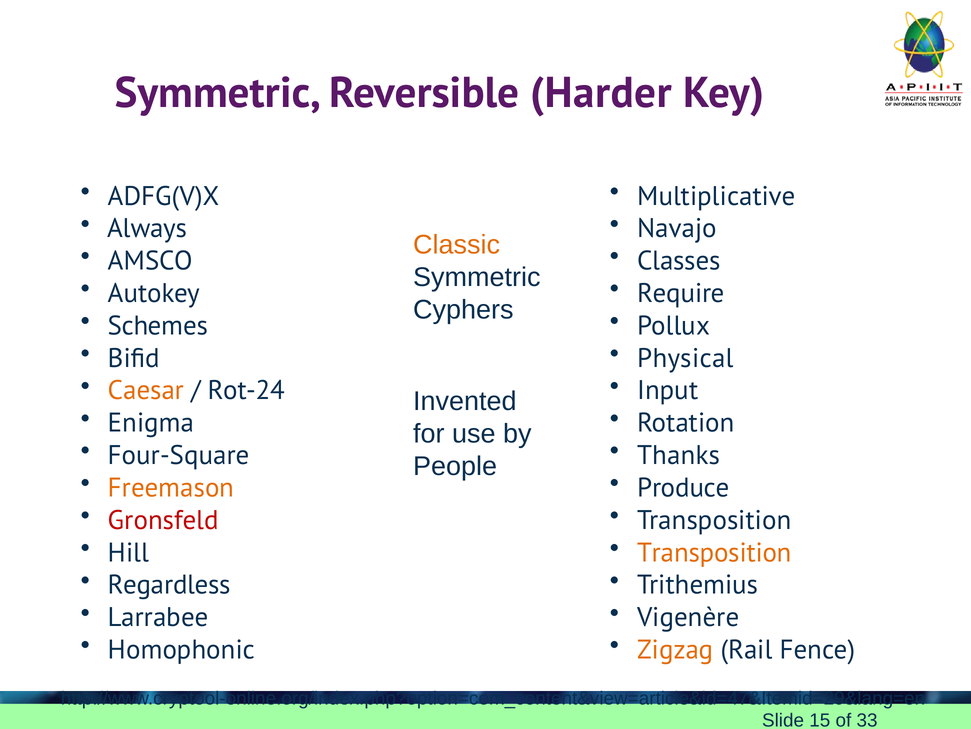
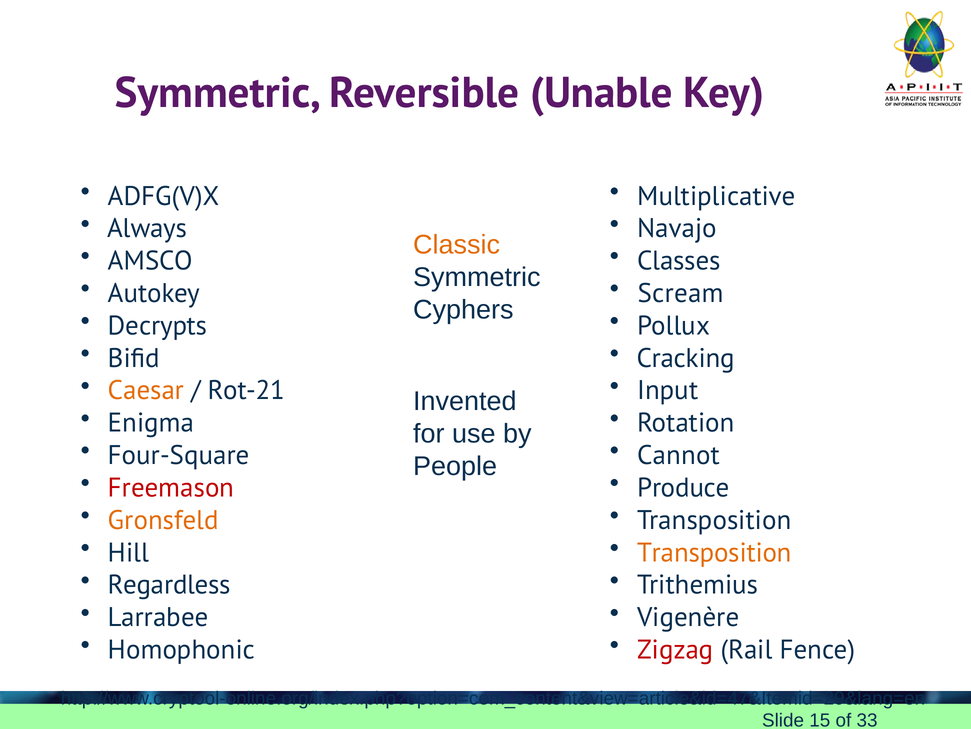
Harder: Harder -> Unable (601, 93)
Require: Require -> Scream (681, 293)
Schemes: Schemes -> Decrypts (158, 325)
Physical: Physical -> Cracking (686, 358)
Rot-24: Rot-24 -> Rot-21 (246, 390)
Thanks: Thanks -> Cannot (679, 455)
Freemason colour: orange -> red (171, 487)
Gronsfeld colour: red -> orange (163, 520)
Zigzag colour: orange -> red (675, 649)
